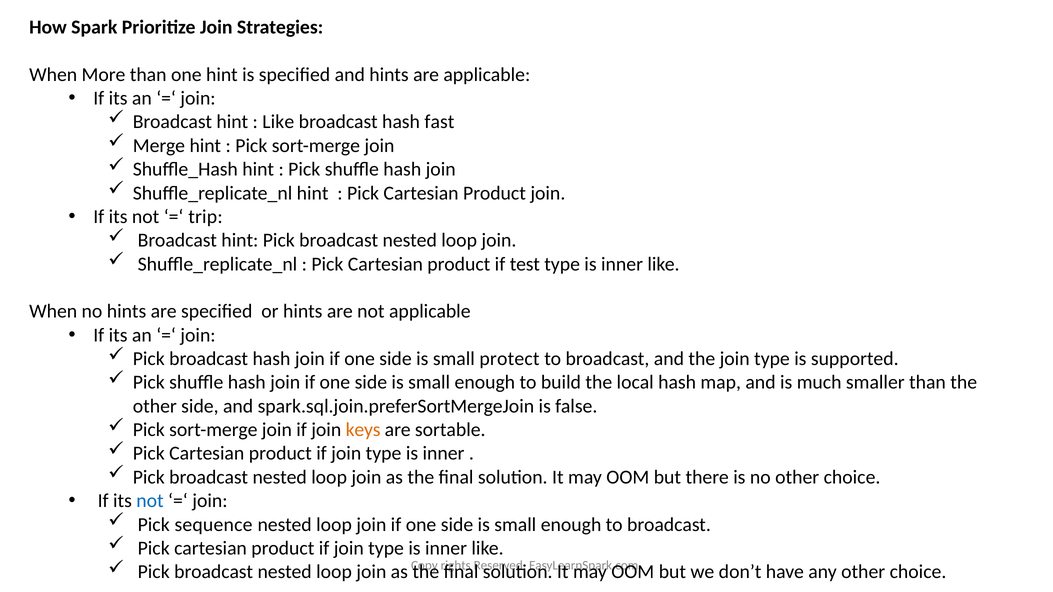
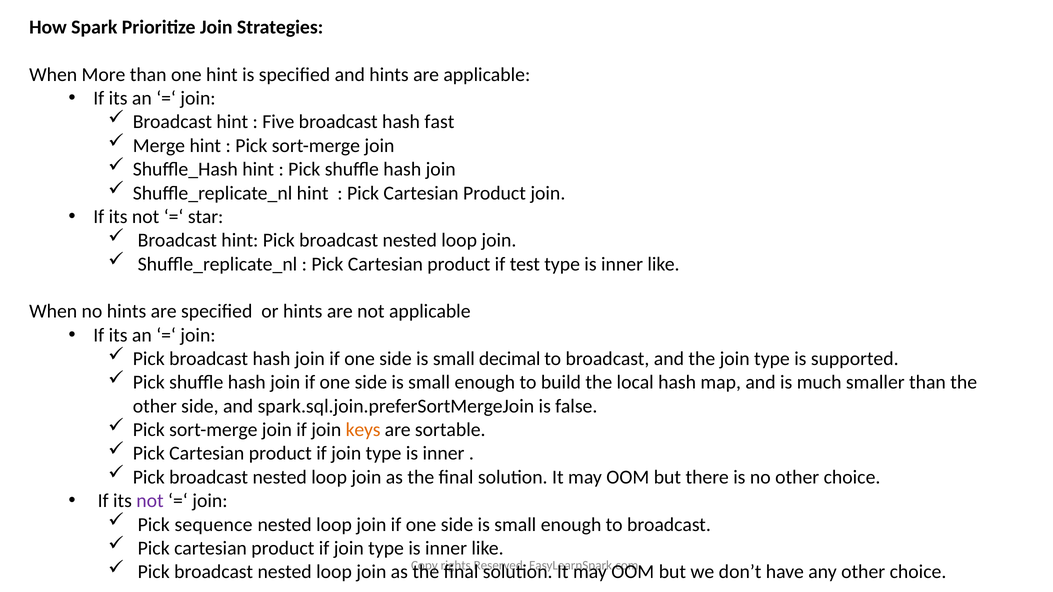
Like: Like -> Five (278, 122)
trip: trip -> star (206, 217)
protect: protect -> decimal (510, 359)
not colour: blue -> purple (150, 501)
